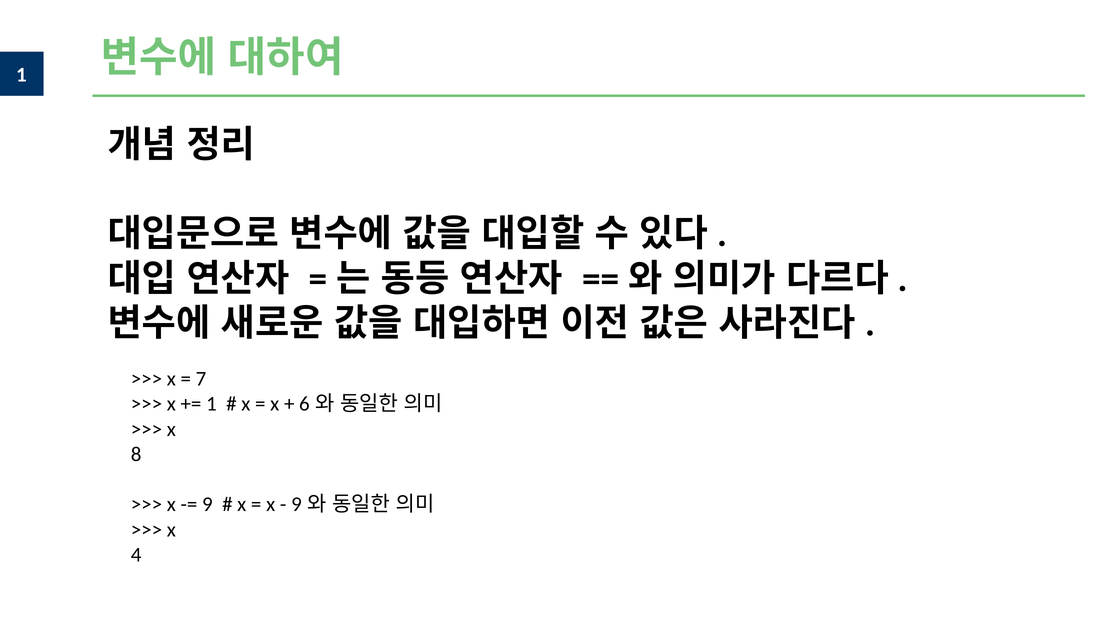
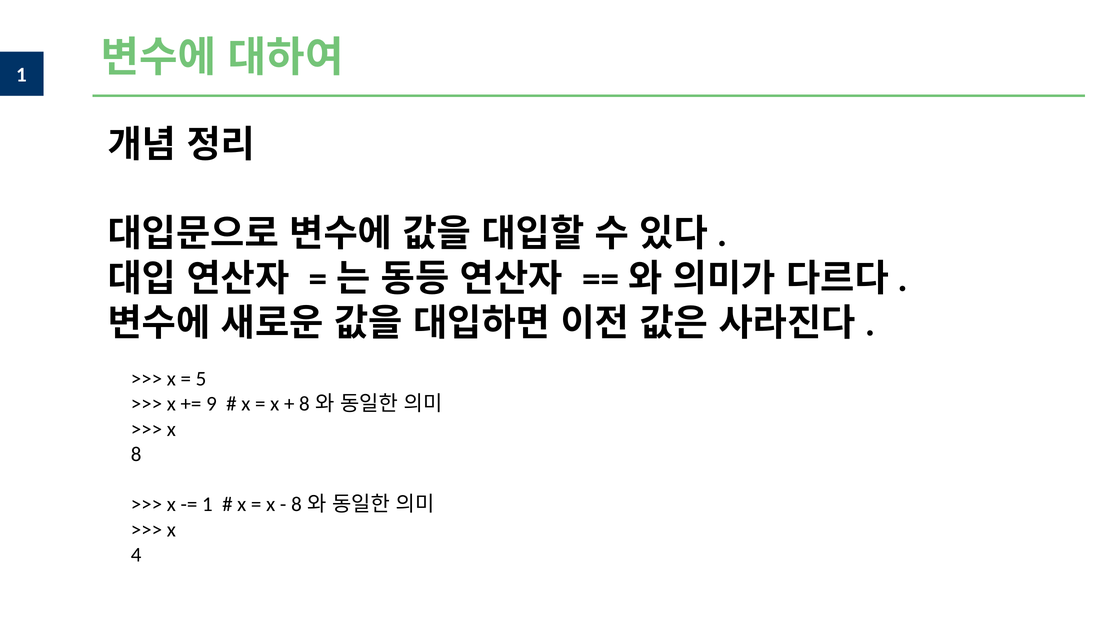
7: 7 -> 5 (201, 379)
1: 1 -> 9 (211, 404)
6: 6 -> 8 (304, 404)
9: 9 -> 1 (207, 505)
9: 9 -> 8 (296, 505)
